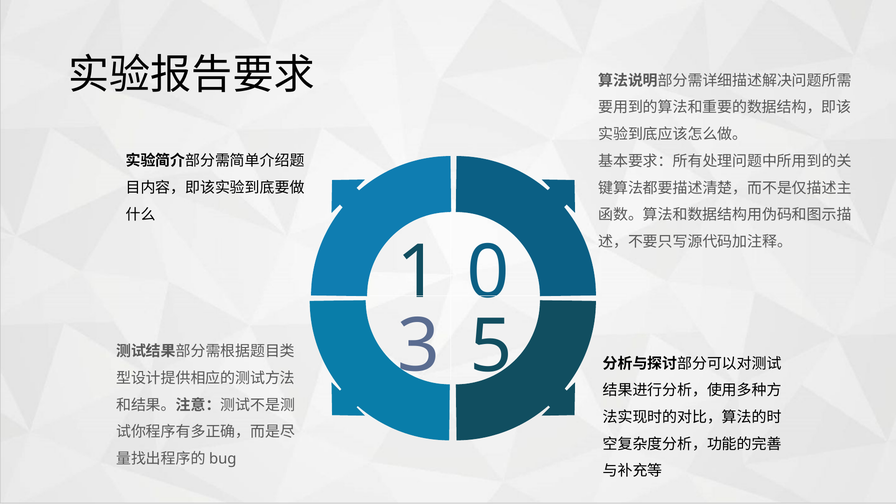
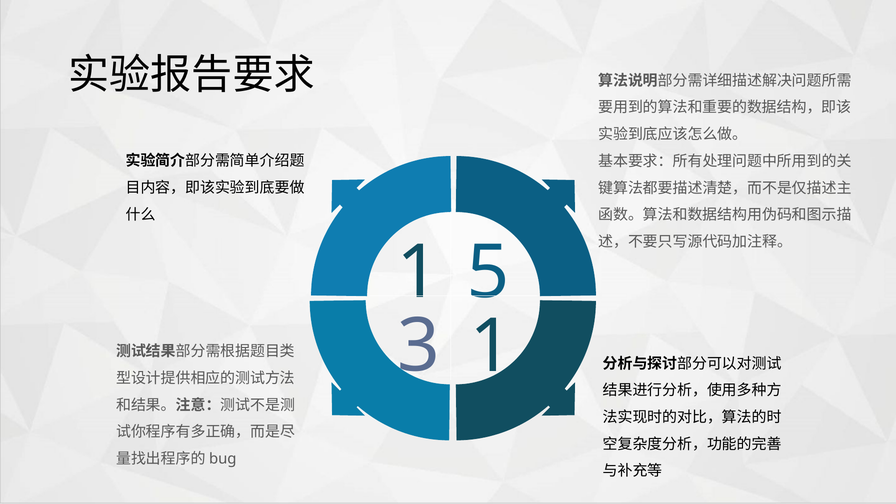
0: 0 -> 5 (488, 272)
3 5: 5 -> 1 (491, 347)
